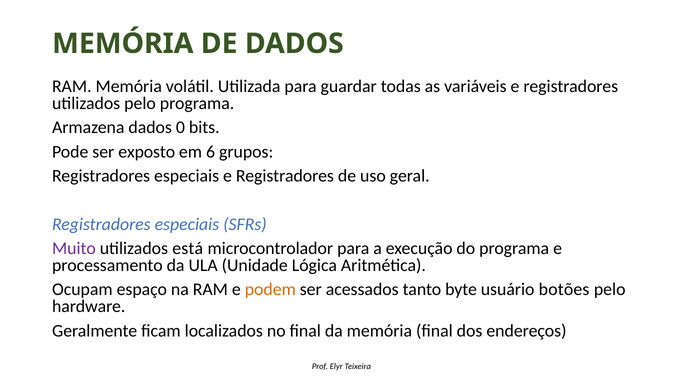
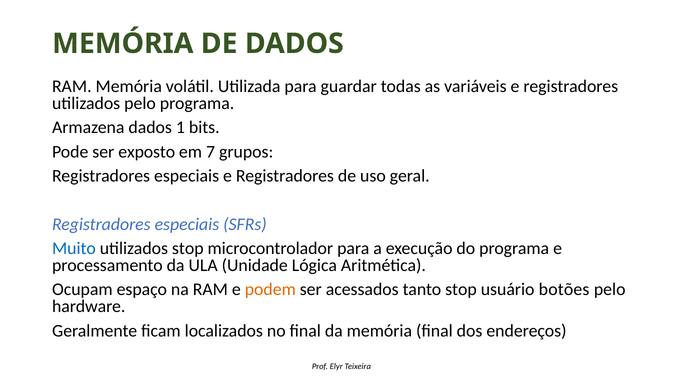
0: 0 -> 1 (180, 128)
6: 6 -> 7 (211, 152)
Muito colour: purple -> blue (74, 248)
utilizados está: está -> stop (188, 248)
tanto byte: byte -> stop (461, 290)
